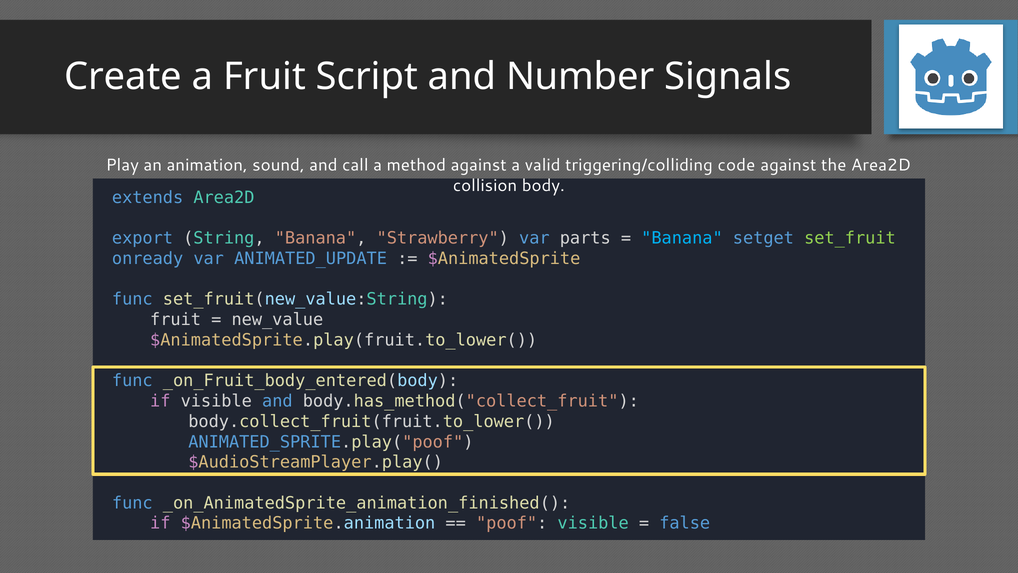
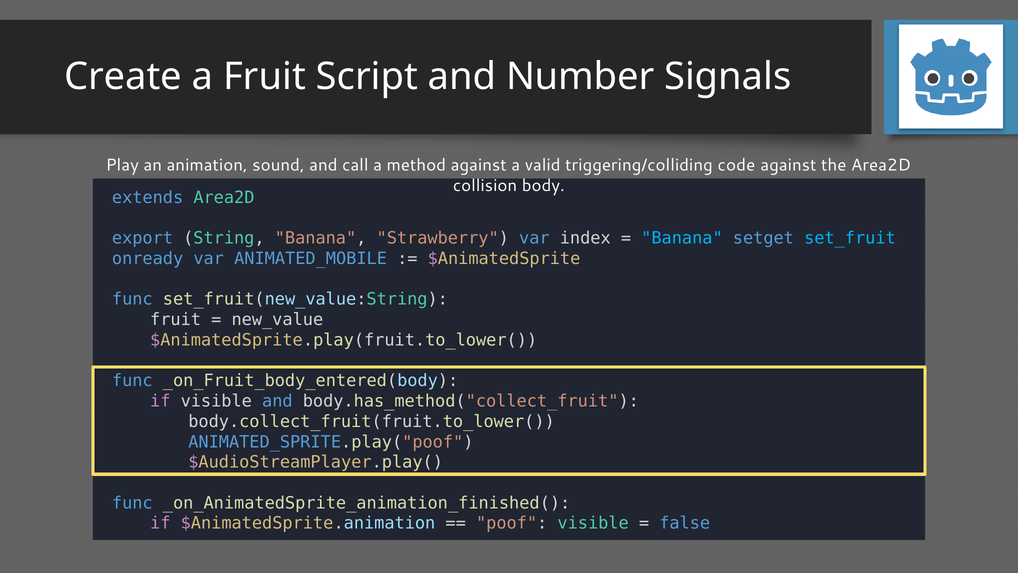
parts: parts -> index (585, 238)
set_fruit colour: light green -> light blue (850, 238)
ANIMATED_UPDATE: ANIMATED_UPDATE -> ANIMATED_MOBILE (311, 258)
